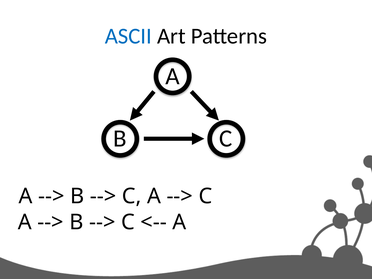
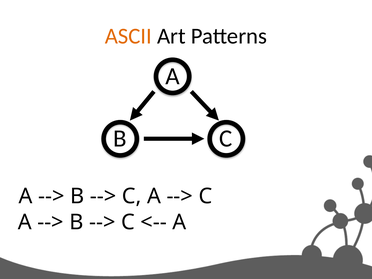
ASCII colour: blue -> orange (128, 36)
